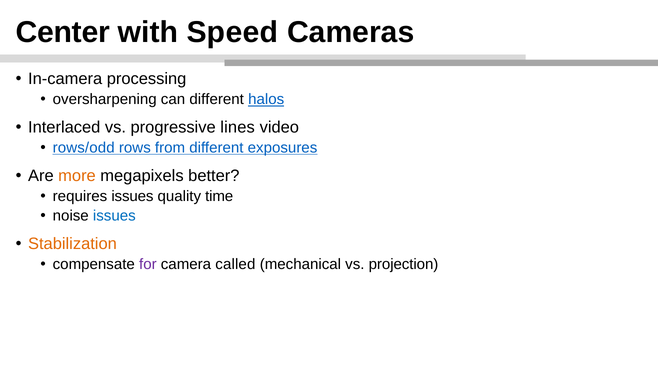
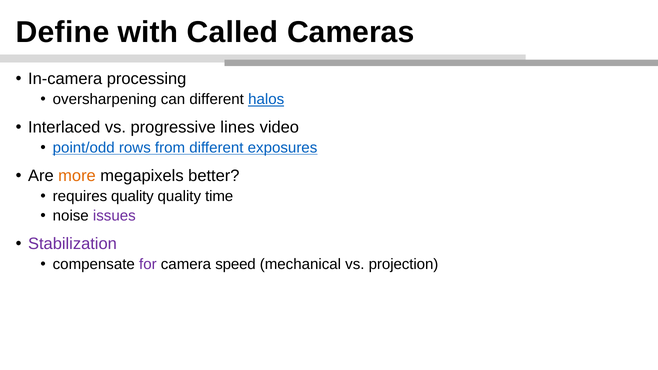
Center: Center -> Define (63, 32)
Speed: Speed -> Called (232, 32)
rows/odd: rows/odd -> point/odd (84, 148)
requires issues: issues -> quality (132, 196)
issues colour: blue -> purple (114, 216)
Stabilization colour: orange -> purple (72, 244)
called: called -> speed (236, 264)
